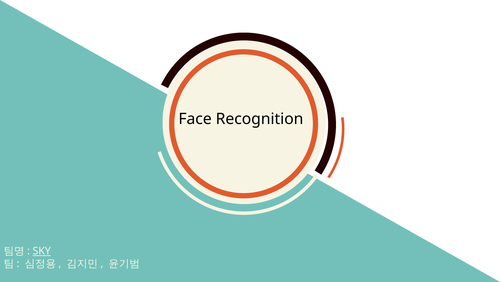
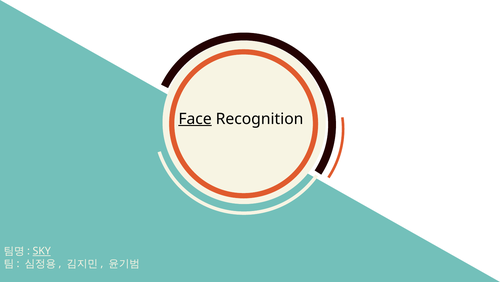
Face underline: none -> present (195, 119)
